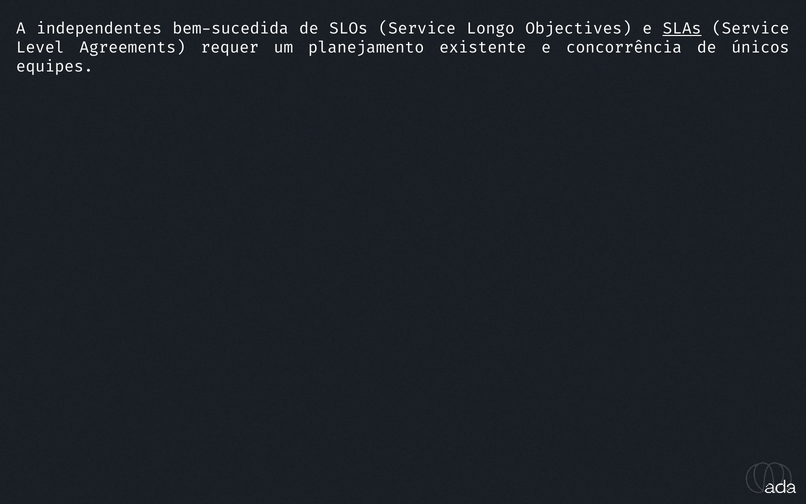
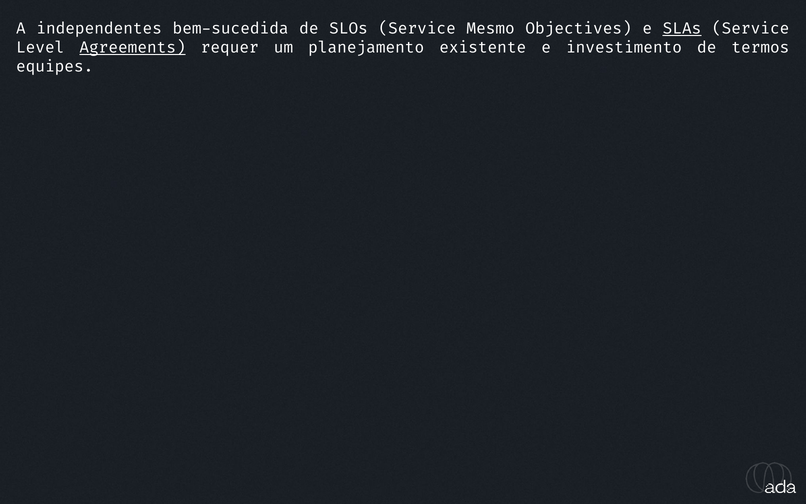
Longo: Longo -> Mesmo (491, 29)
Agreements underline: none -> present (133, 48)
concorrência: concorrência -> investimento (624, 48)
únicos: únicos -> termos (760, 48)
